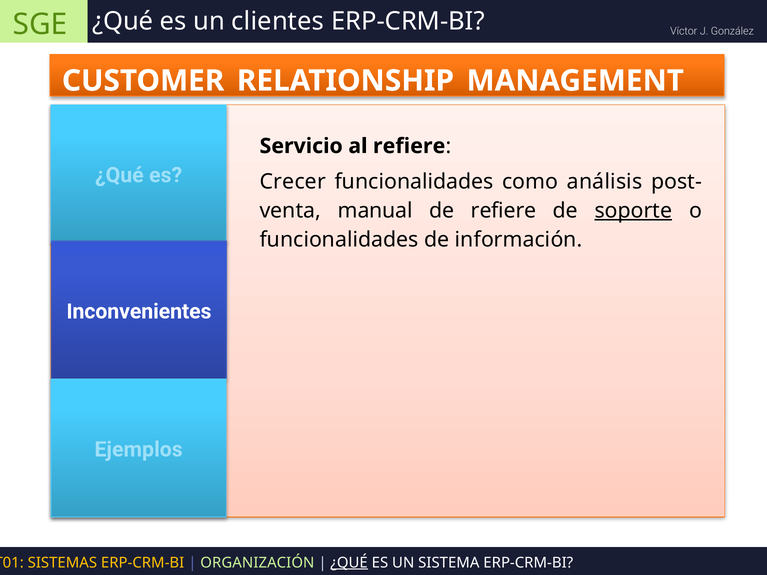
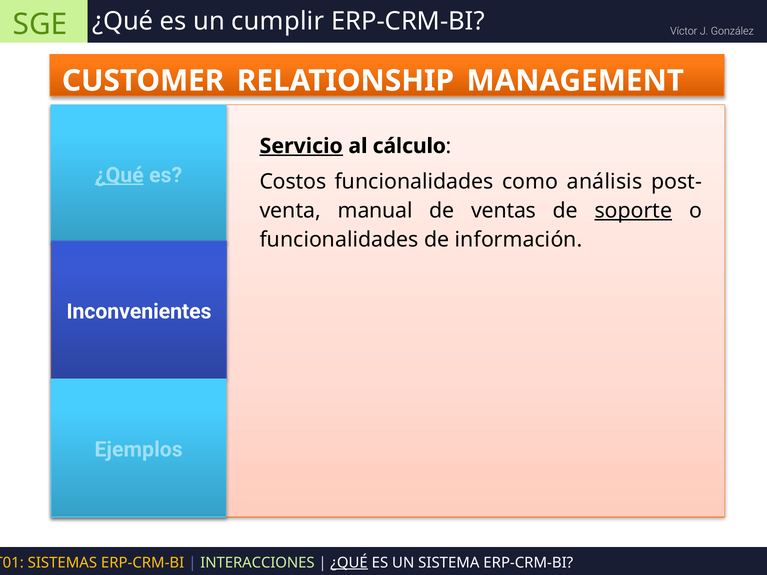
clientes: clientes -> cumplir (278, 22)
Servicio underline: none -> present (301, 146)
al refiere: refiere -> cálculo (409, 146)
¿Qué underline: none -> present (119, 175)
Crecer: Crecer -> Costos (293, 182)
de refiere: refiere -> ventas (504, 211)
ORGANIZACIÓN: ORGANIZACIÓN -> INTERACCIONES (257, 563)
